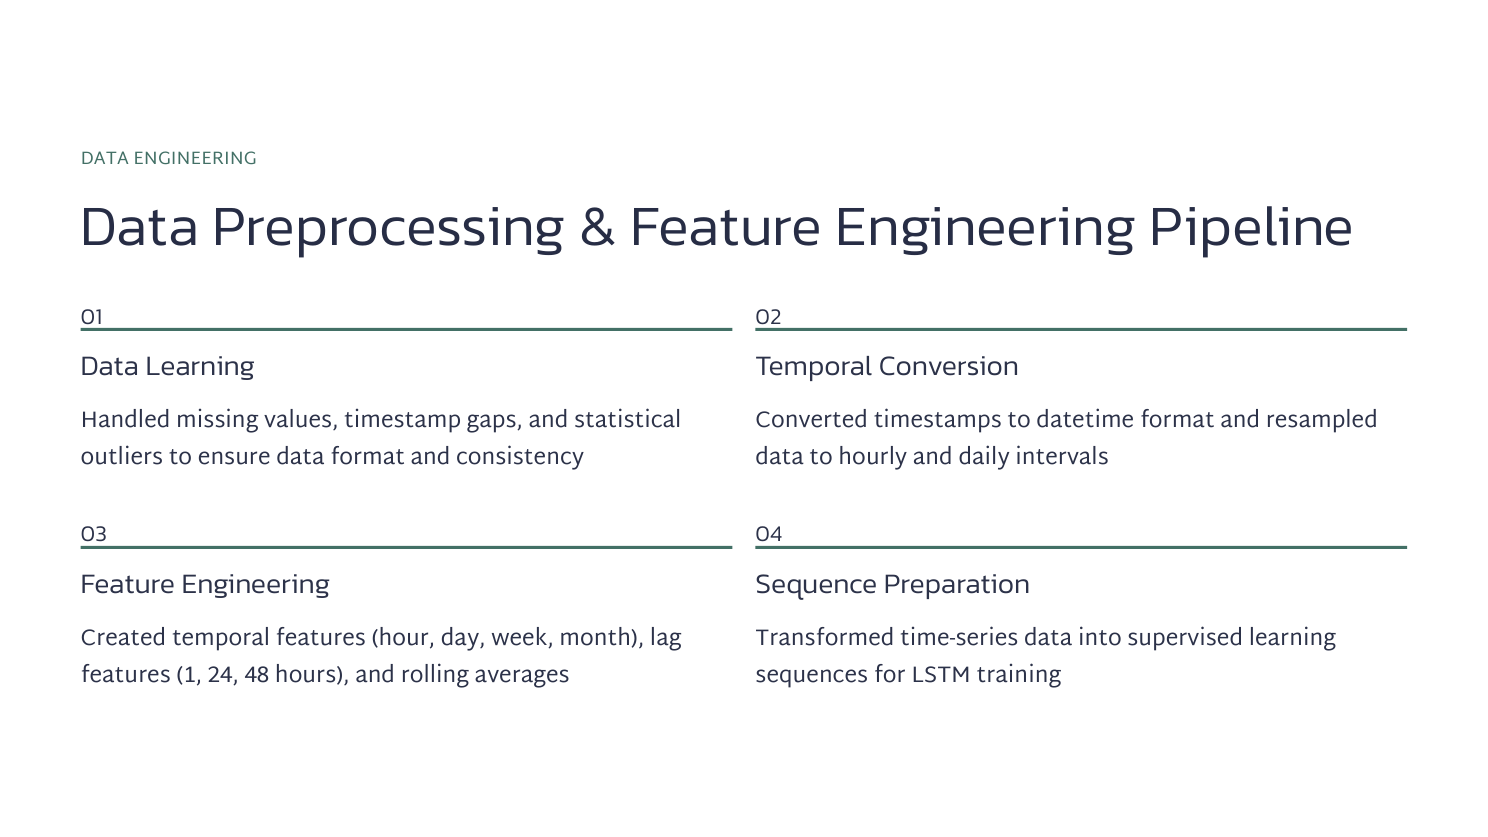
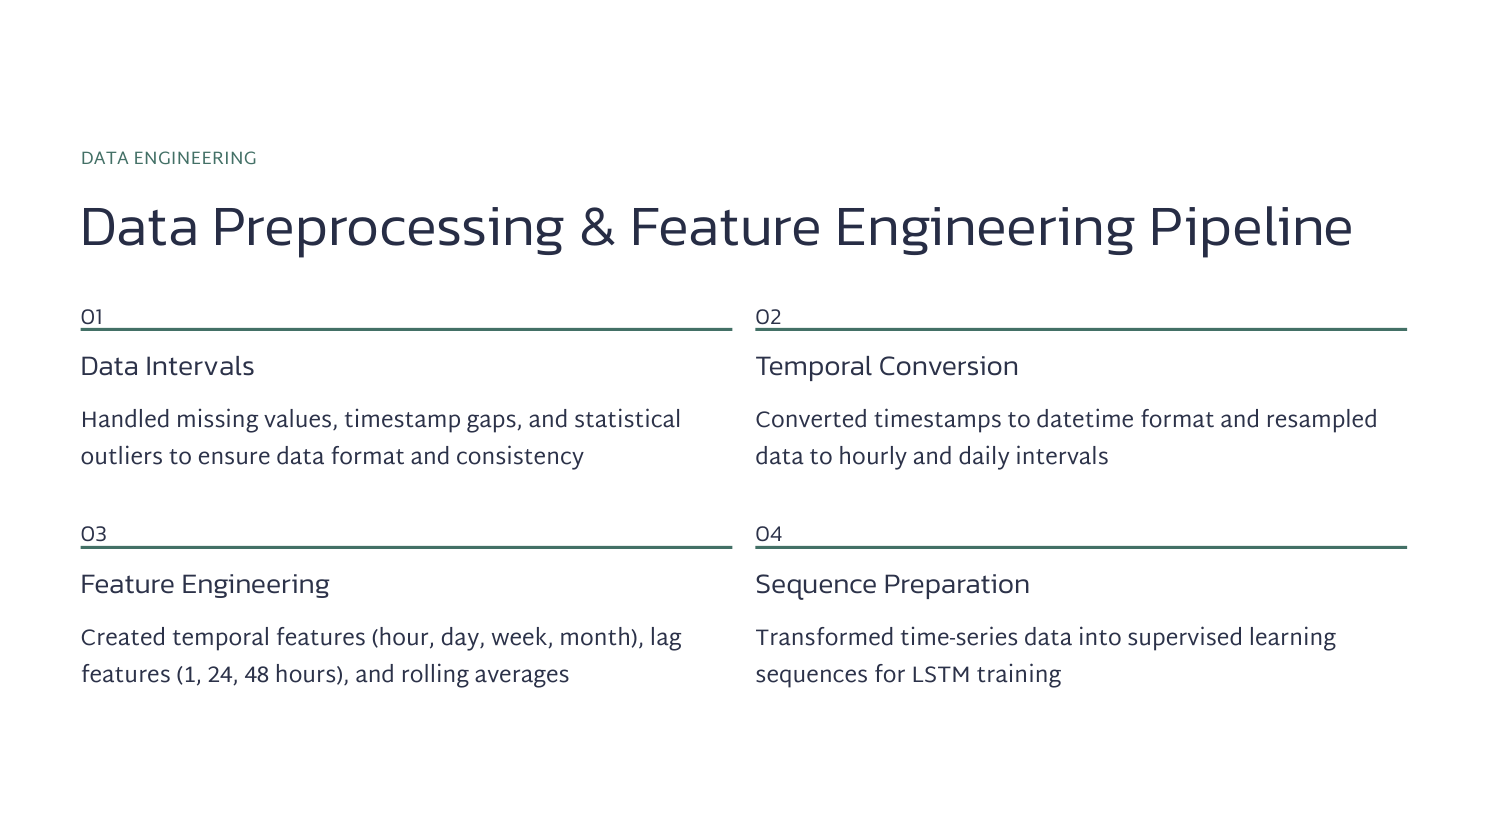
Data Learning: Learning -> Intervals (200, 366)
